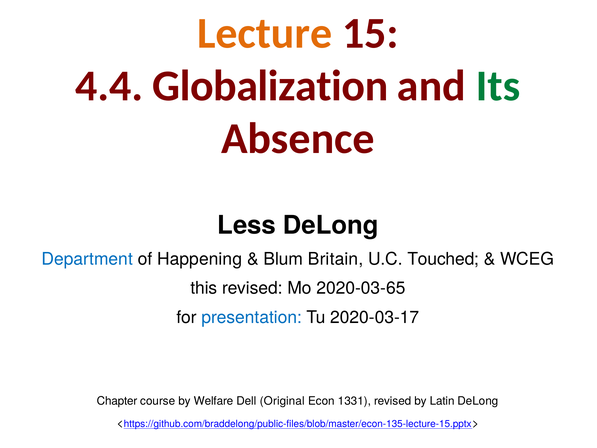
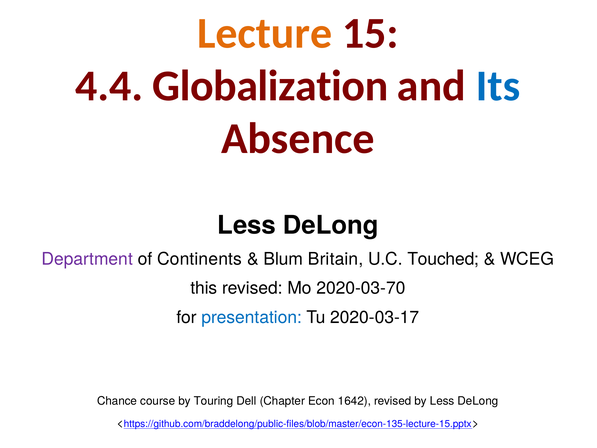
Its colour: green -> blue (498, 86)
Department colour: blue -> purple (87, 259)
Happening: Happening -> Continents (200, 259)
2020-03-65: 2020-03-65 -> 2020-03-70 (361, 288)
Chapter: Chapter -> Chance (117, 401)
Welfare: Welfare -> Touring (213, 401)
Original: Original -> Chapter (282, 401)
1331: 1331 -> 1642 (354, 401)
by Latin: Latin -> Less (442, 401)
